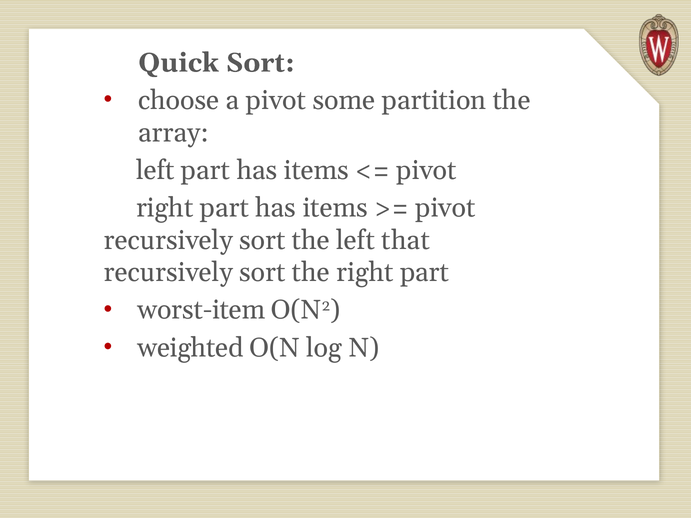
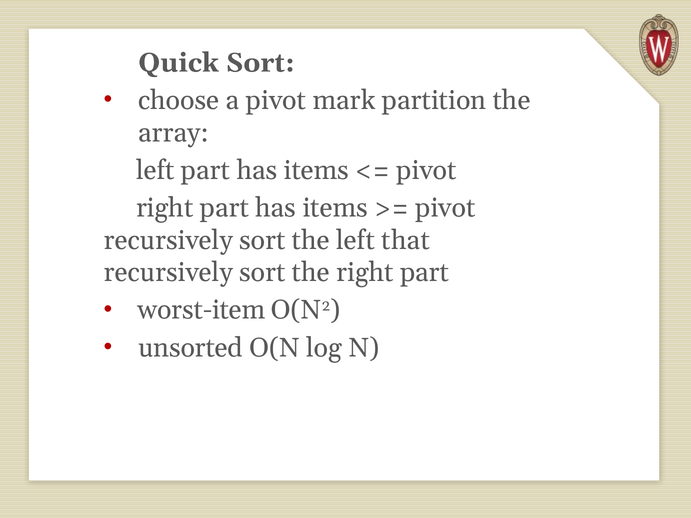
some: some -> mark (344, 100)
weighted: weighted -> unsorted (191, 348)
